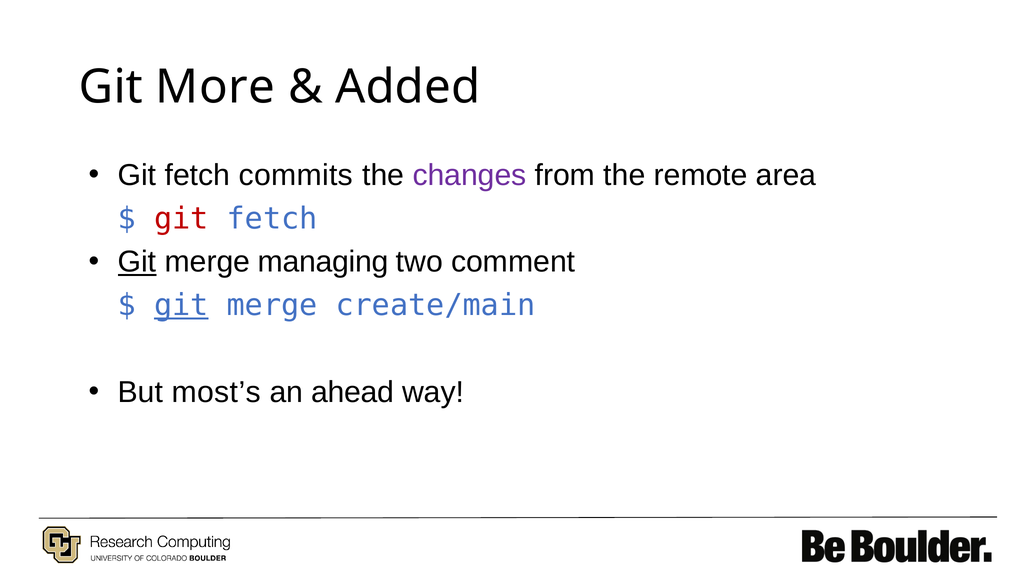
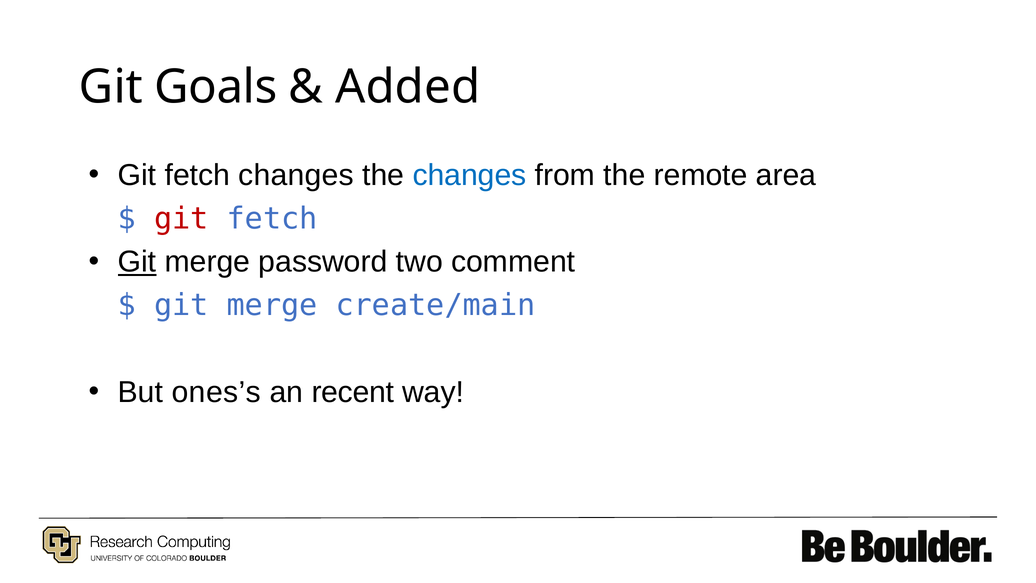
More: More -> Goals (216, 87)
fetch commits: commits -> changes (296, 175)
changes colour: purple -> blue (470, 175)
managing: managing -> password (323, 262)
git underline: present -> none (181, 305)
most’s: most’s -> ones’s (216, 392)
ahead: ahead -> recent (353, 392)
